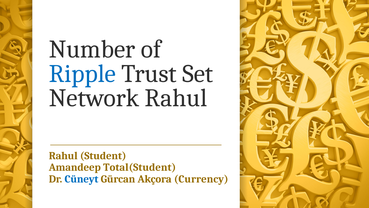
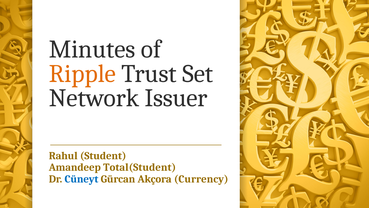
Number: Number -> Minutes (92, 49)
Ripple colour: blue -> orange (82, 73)
Network Rahul: Rahul -> Issuer (176, 98)
